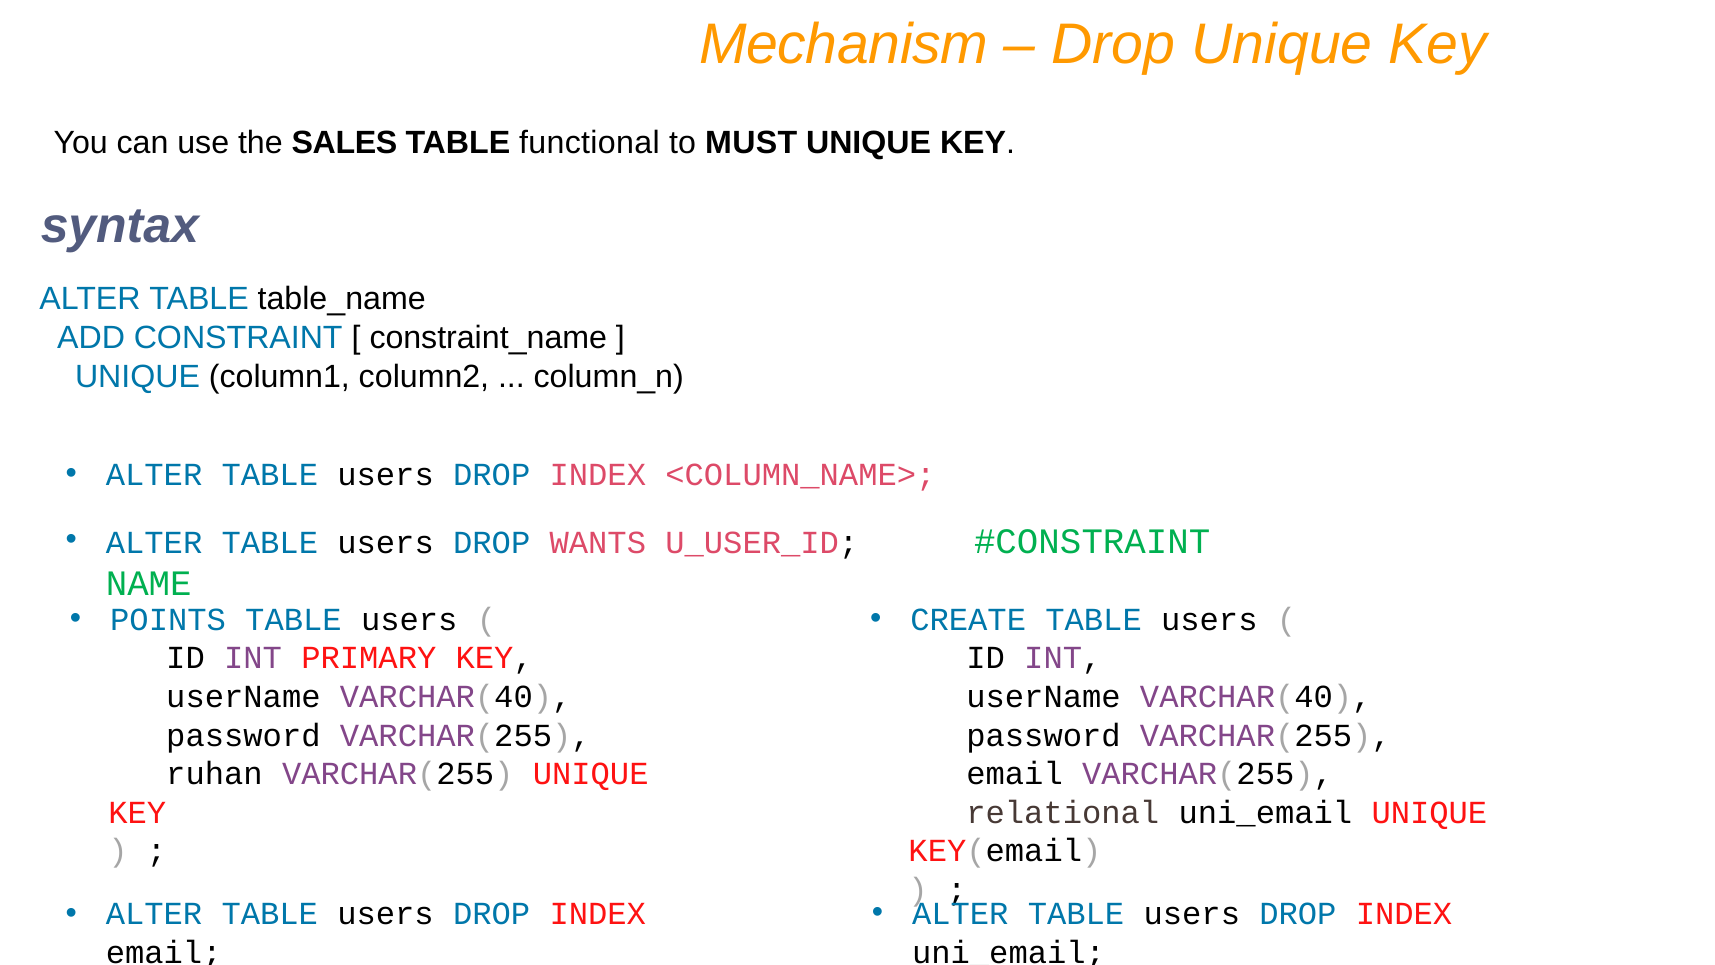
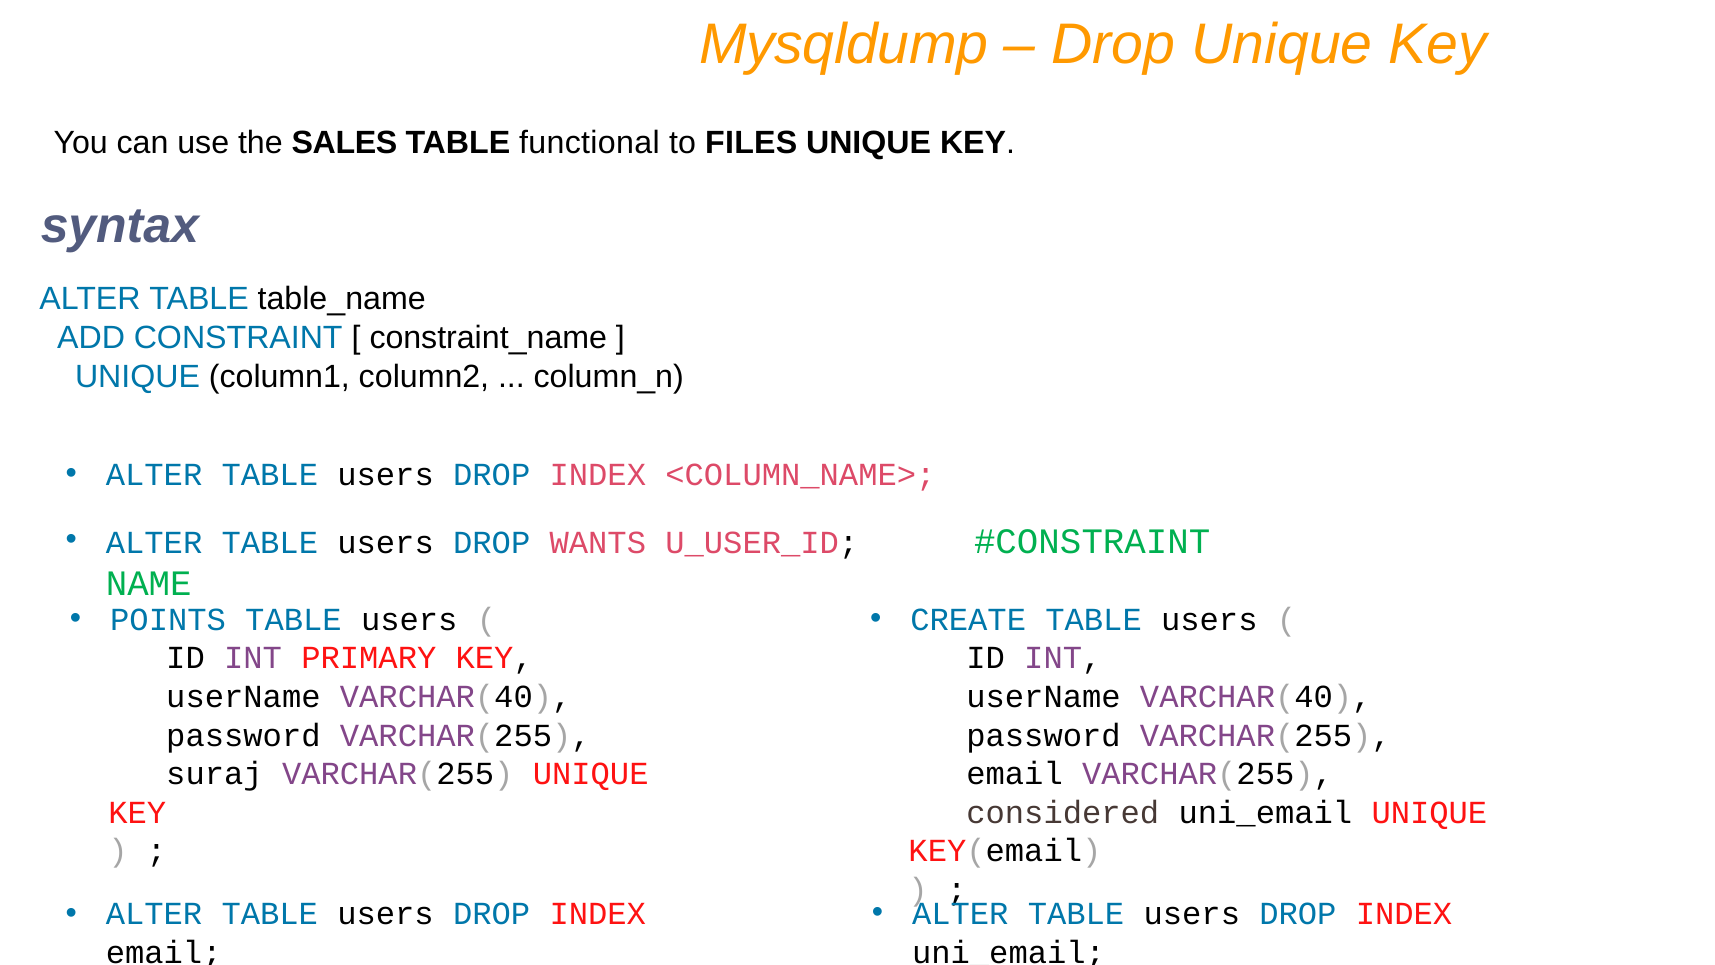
Mechanism: Mechanism -> Mysqldump (844, 45)
MUST: MUST -> FILES (751, 143)
ruhan: ruhan -> suraj (214, 774)
relational: relational -> considered (1063, 812)
